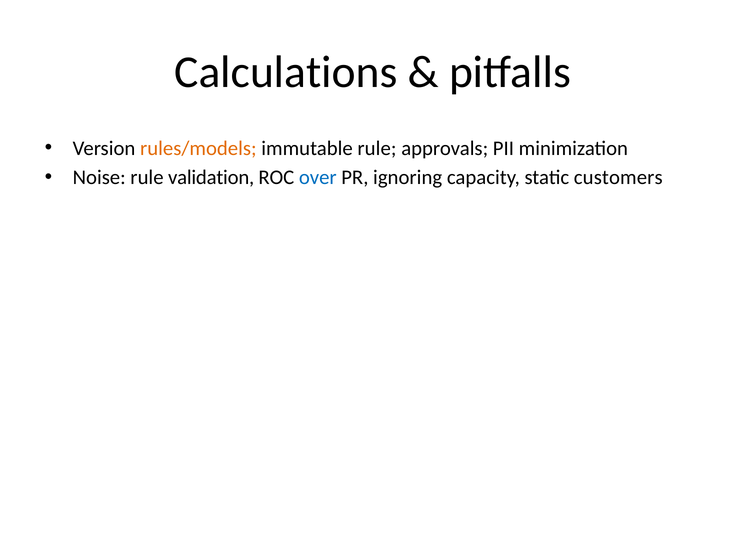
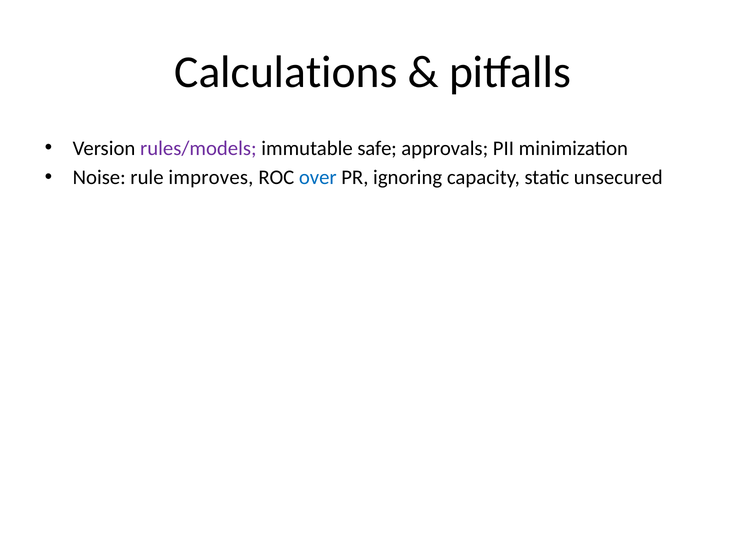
rules/models colour: orange -> purple (198, 148)
immutable rule: rule -> safe (377, 148)
validation: validation -> improves (211, 177)
customers: customers -> unsecured (618, 177)
